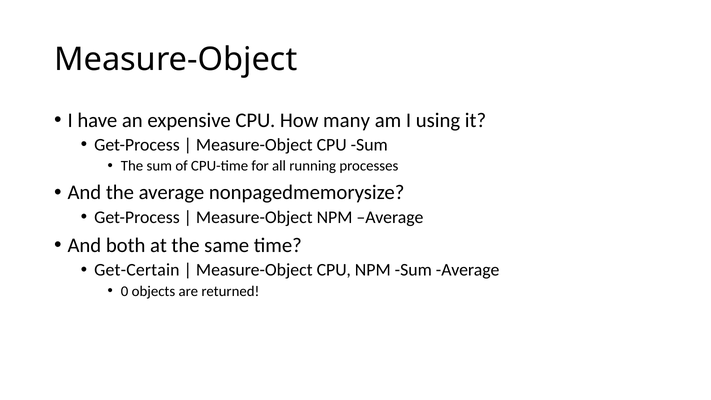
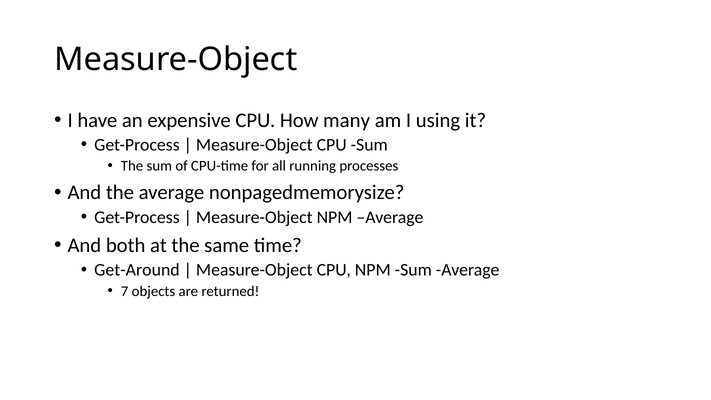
Get-Certain: Get-Certain -> Get-Around (137, 270)
0: 0 -> 7 (125, 291)
